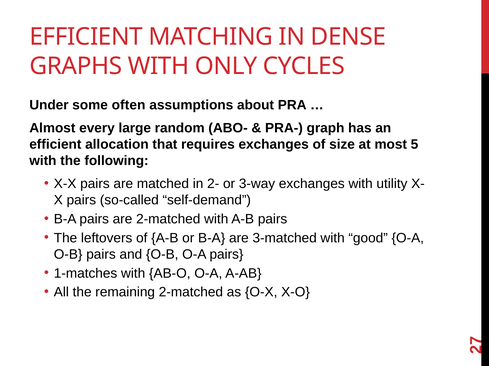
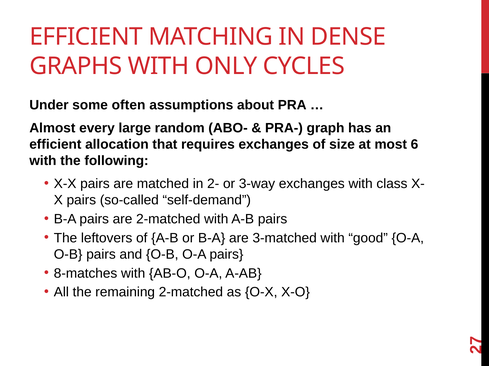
5: 5 -> 6 (415, 145)
utility: utility -> class (392, 184)
1-matches: 1-matches -> 8-matches (86, 274)
